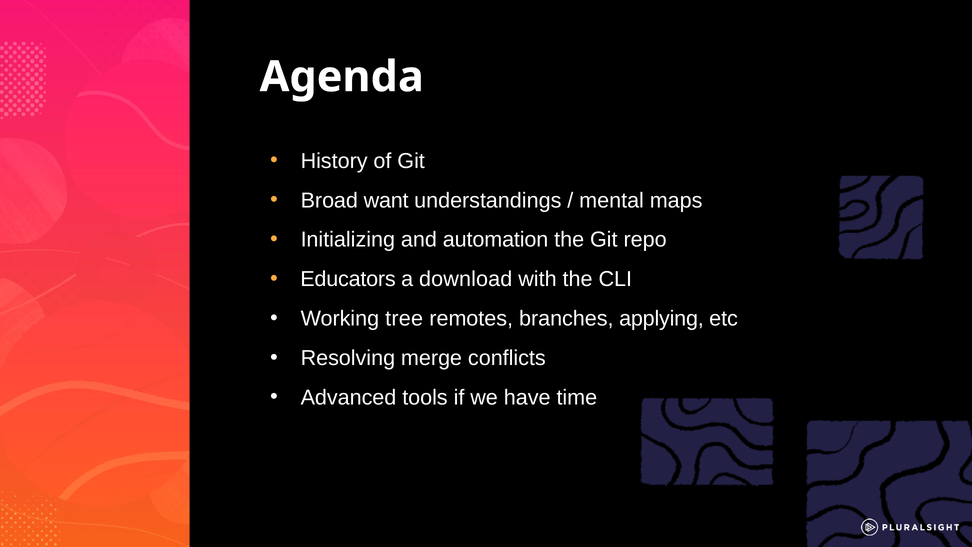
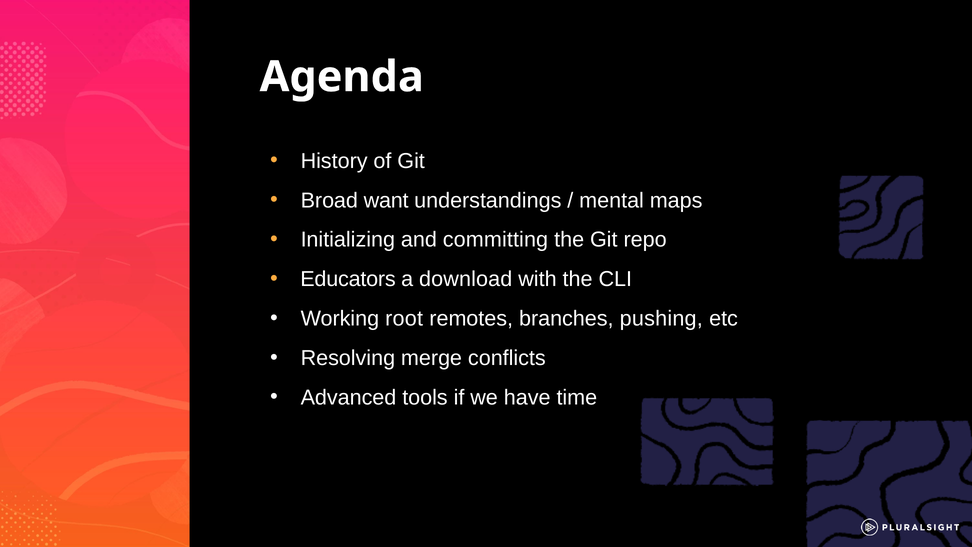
automation: automation -> committing (495, 240)
tree: tree -> root (404, 319)
applying: applying -> pushing (661, 319)
